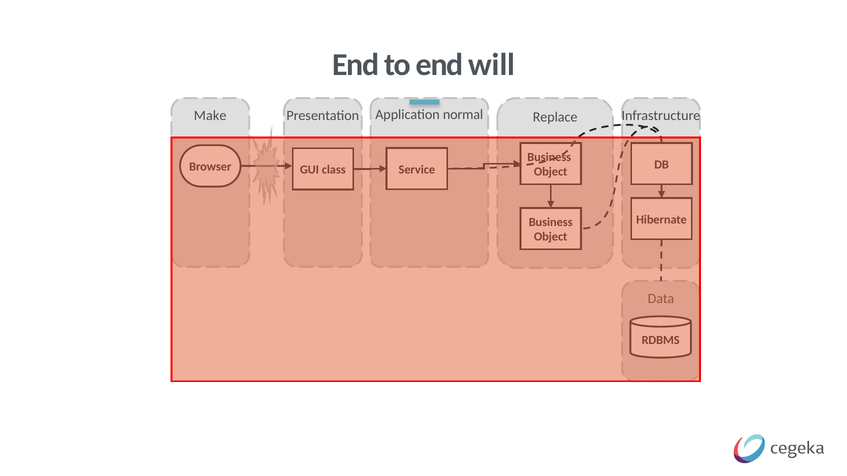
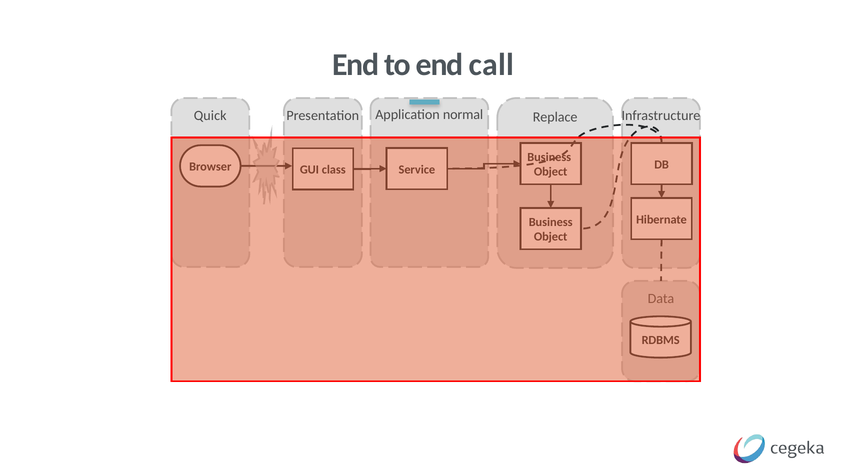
will: will -> call (491, 65)
Make: Make -> Quick (210, 116)
